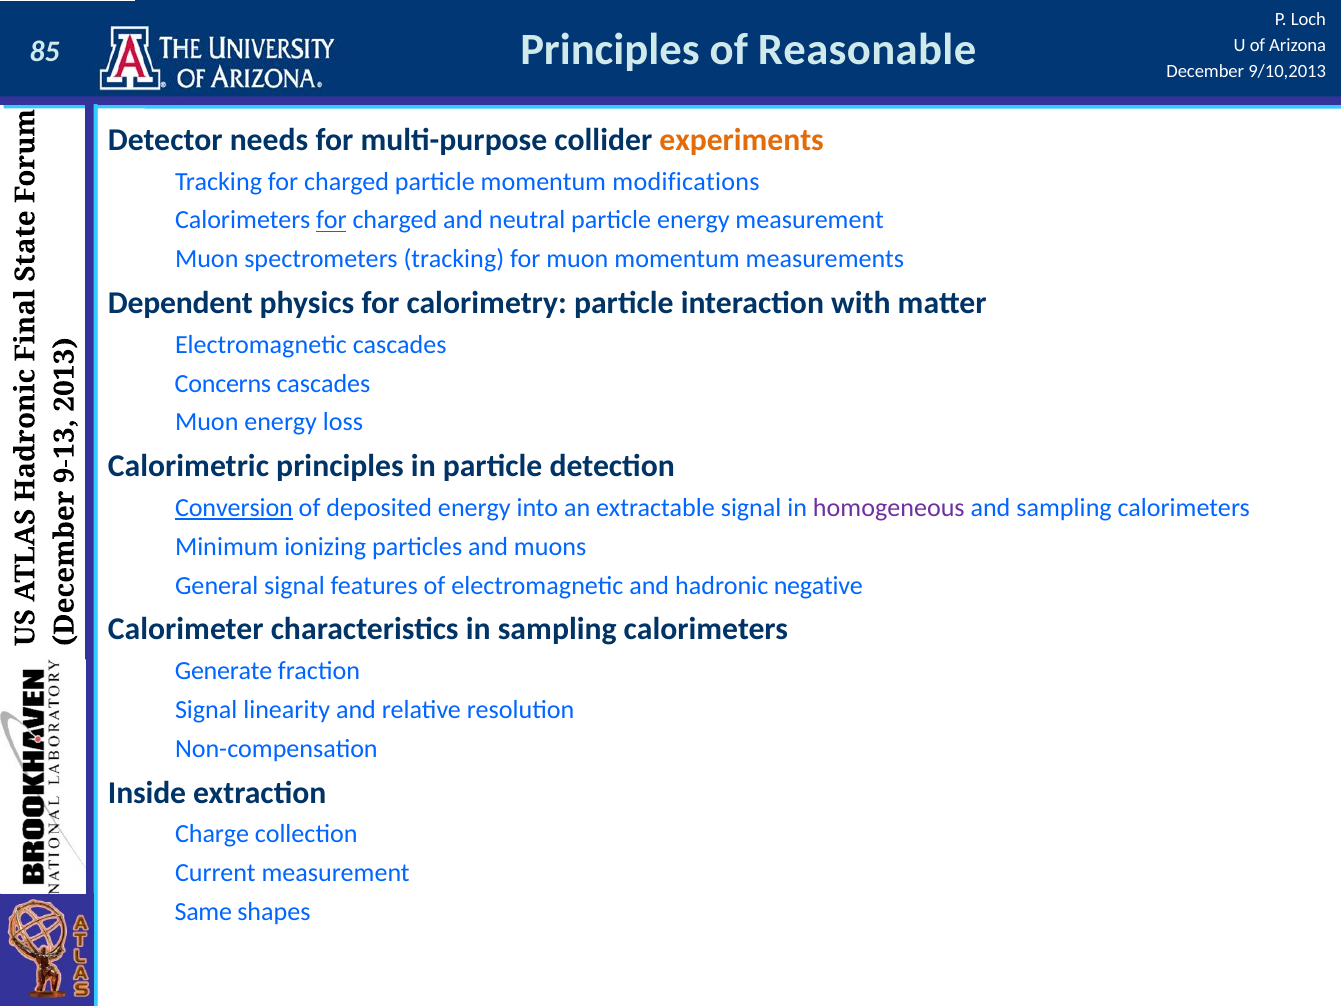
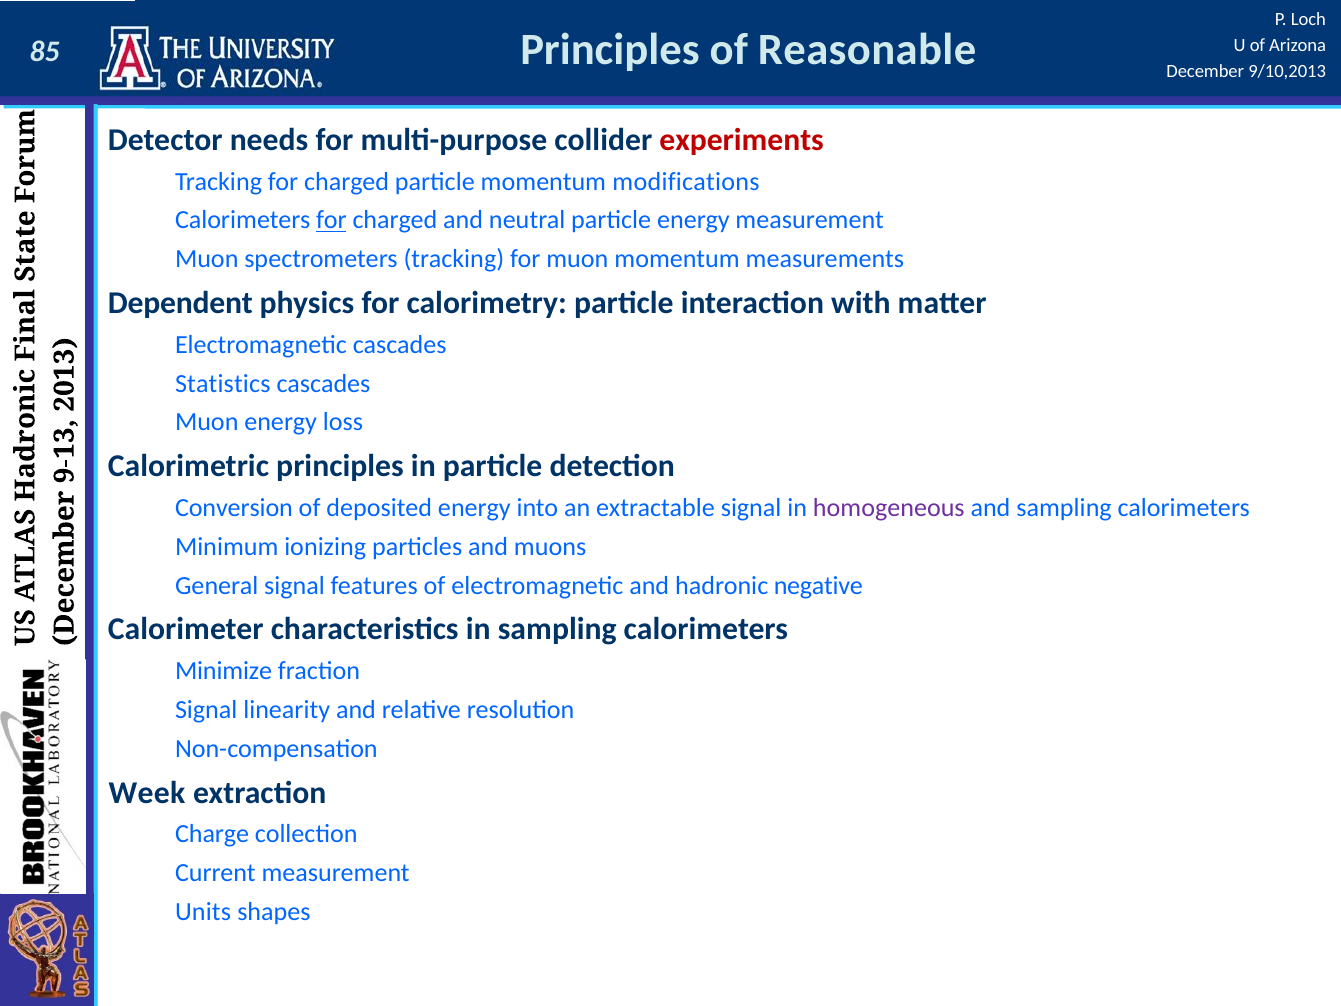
experiments colour: orange -> red (742, 140)
Concerns: Concerns -> Statistics (223, 383)
Conversion underline: present -> none (234, 508)
Generate: Generate -> Minimize (224, 671)
Inside: Inside -> Week (147, 792)
Same: Same -> Units (203, 912)
